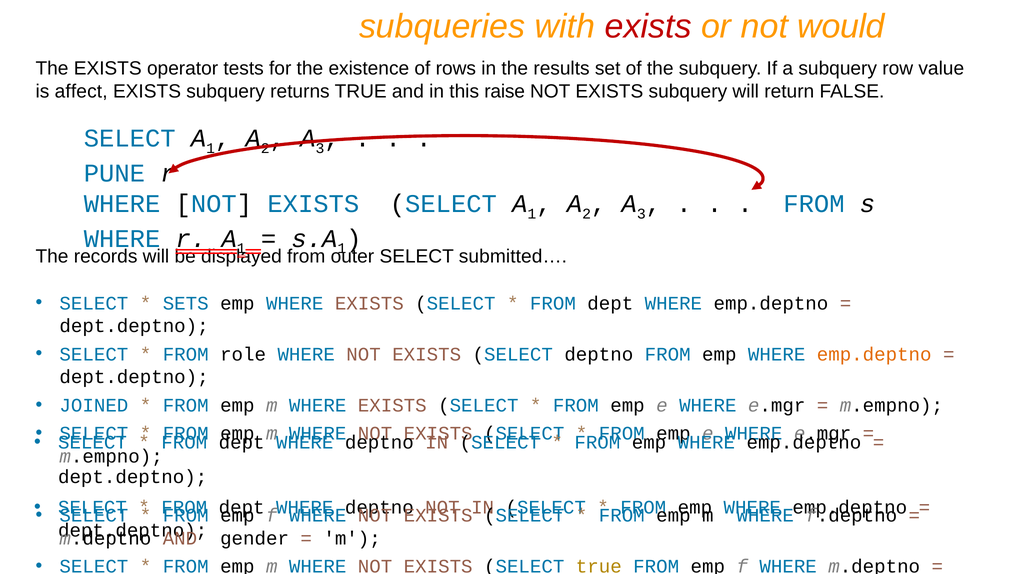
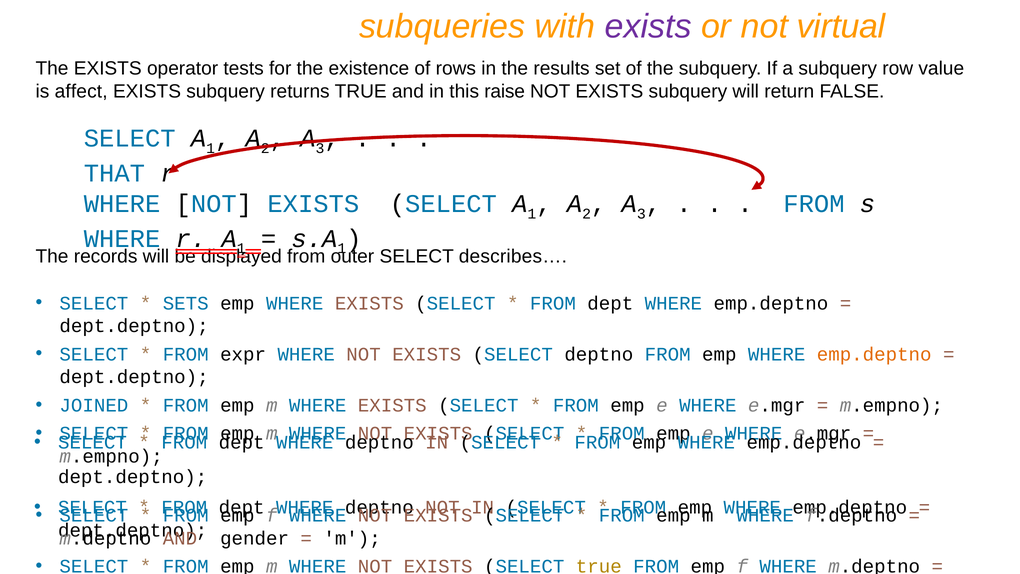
exists colour: red -> purple (648, 27)
would: would -> virtual (841, 27)
PUNE: PUNE -> THAT (114, 173)
submitted…: submitted… -> describes… (513, 256)
role: role -> expr (243, 354)
